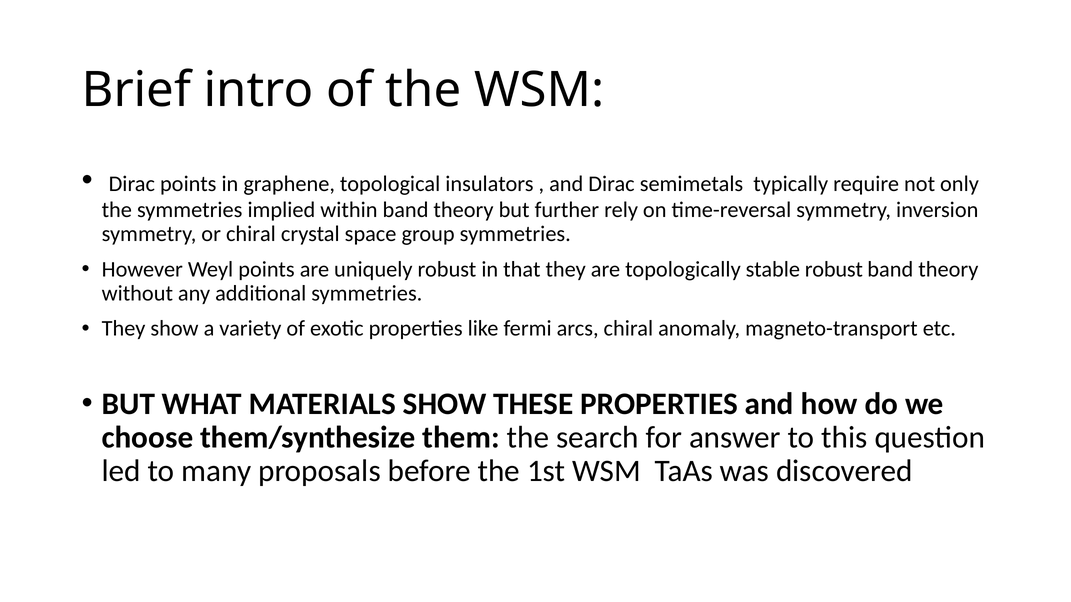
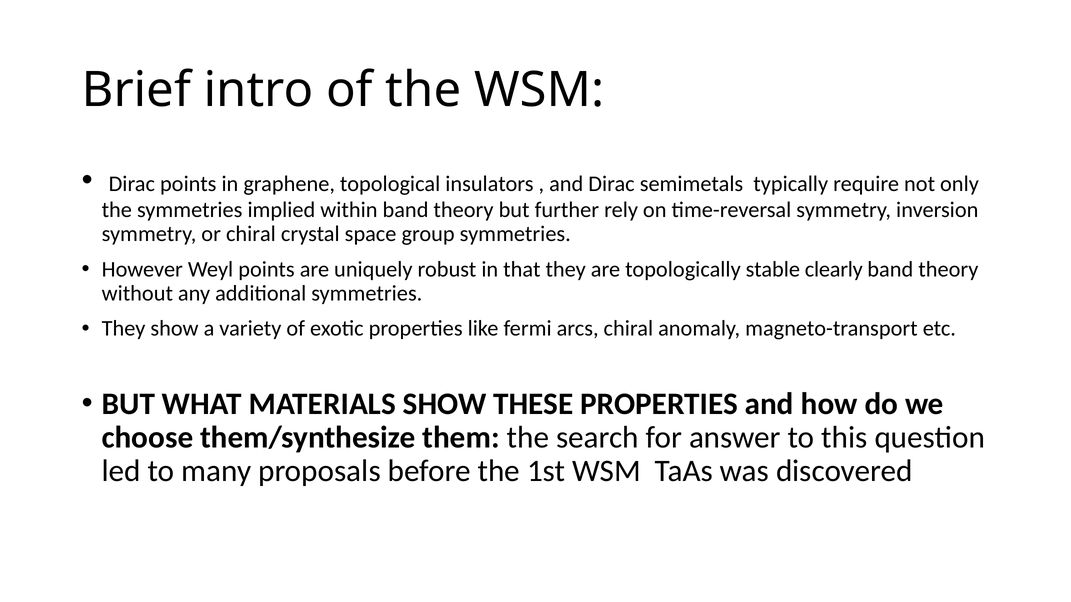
stable robust: robust -> clearly (834, 269)
